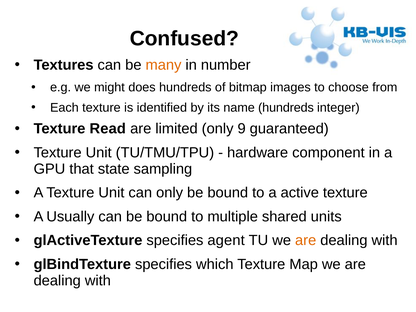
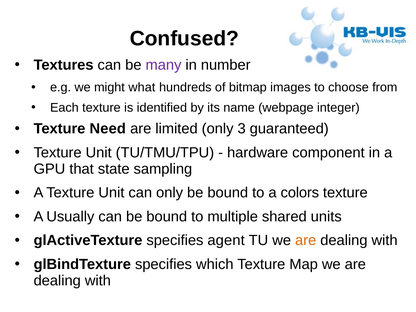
many colour: orange -> purple (164, 65)
does: does -> what (142, 87)
name hundreds: hundreds -> webpage (286, 108)
Read: Read -> Need (108, 129)
9: 9 -> 3 (242, 129)
active: active -> colors (300, 193)
